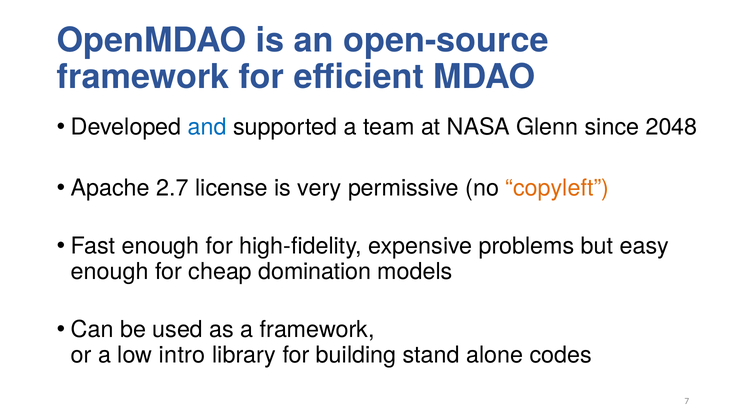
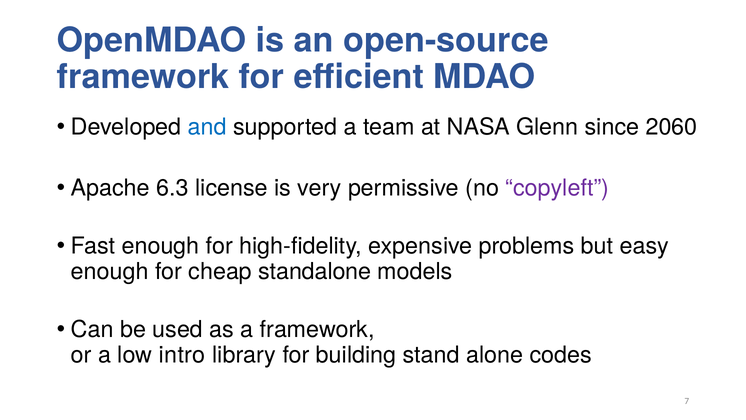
2048: 2048 -> 2060 (671, 127)
2.7: 2.7 -> 6.3 (173, 188)
copyleft colour: orange -> purple (557, 188)
domination: domination -> standalone (315, 271)
